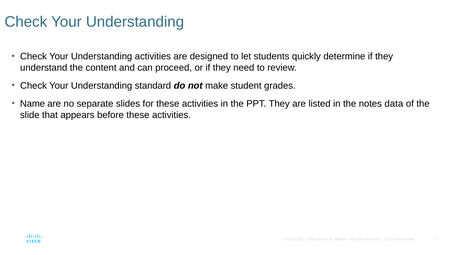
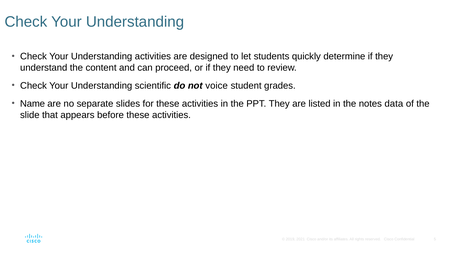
standard: standard -> scientific (153, 86)
make: make -> voice (217, 86)
